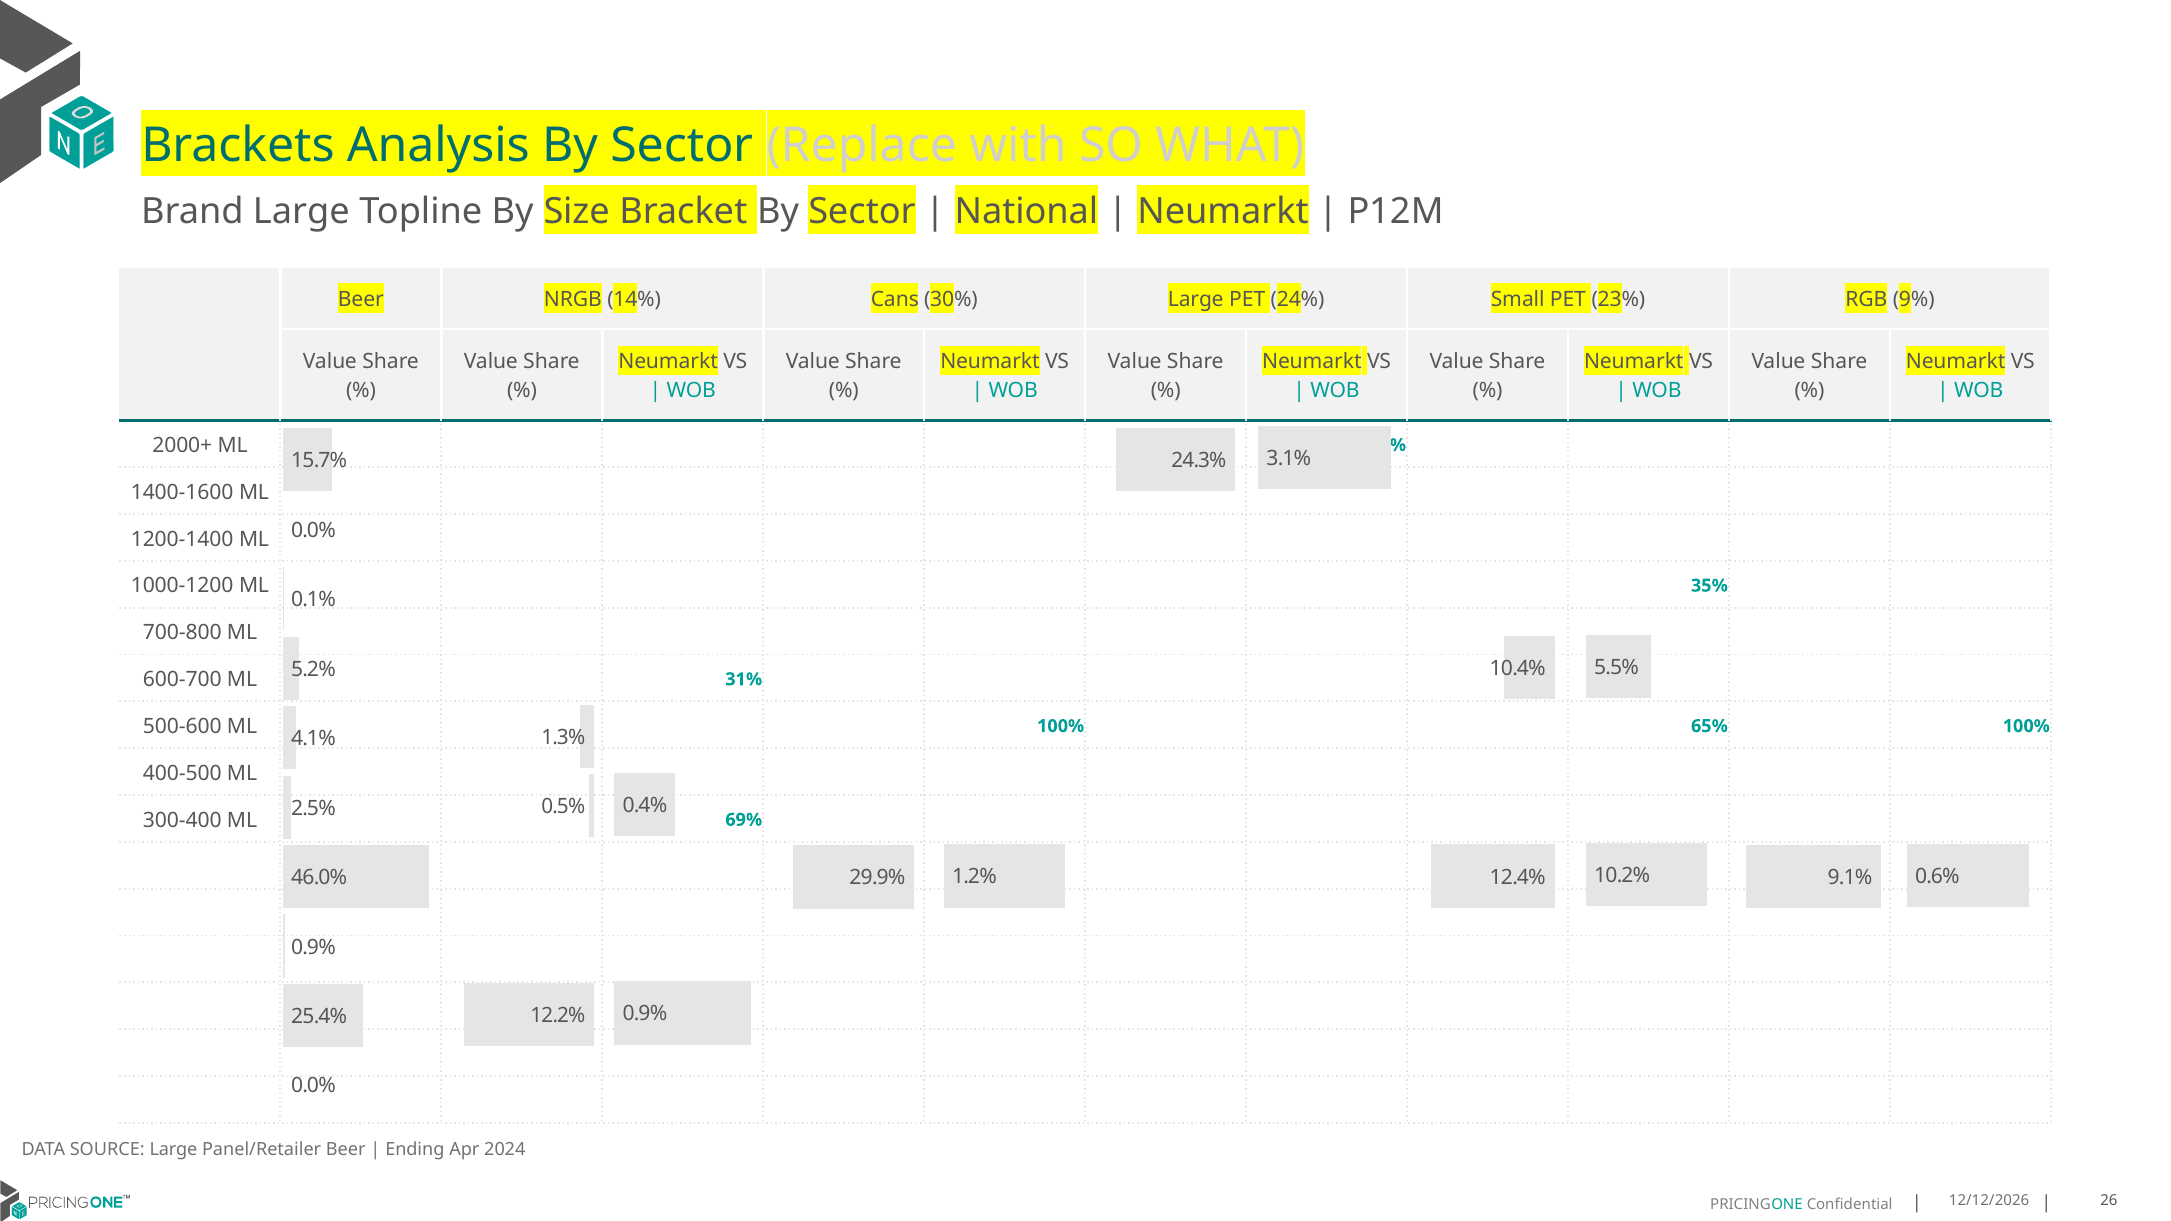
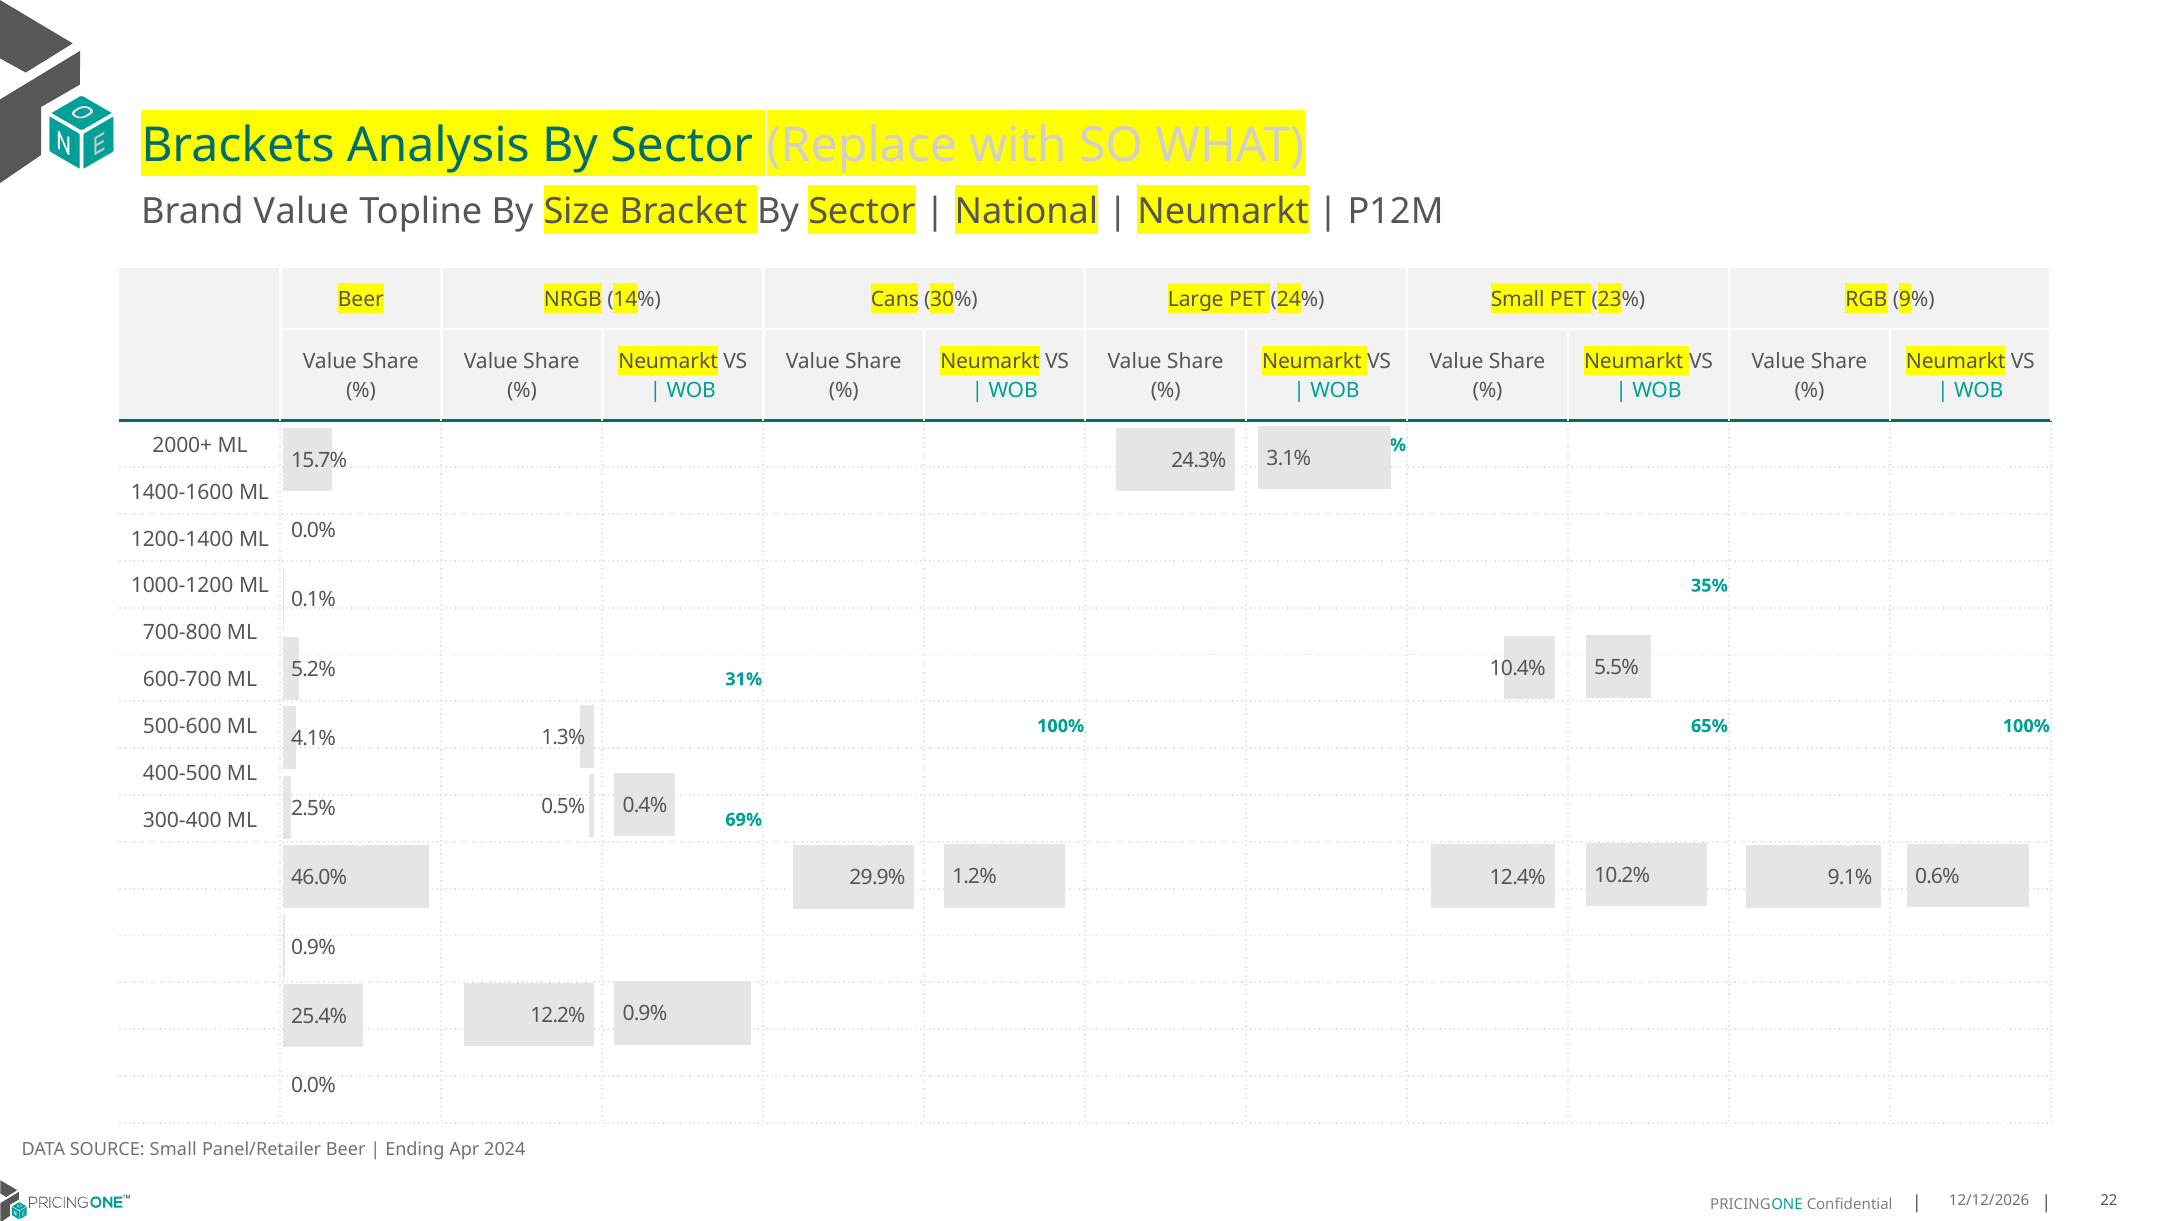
Brand Large: Large -> Value (301, 212)
SOURCE Large: Large -> Small (173, 1150)
26: 26 -> 22 (2109, 1201)
